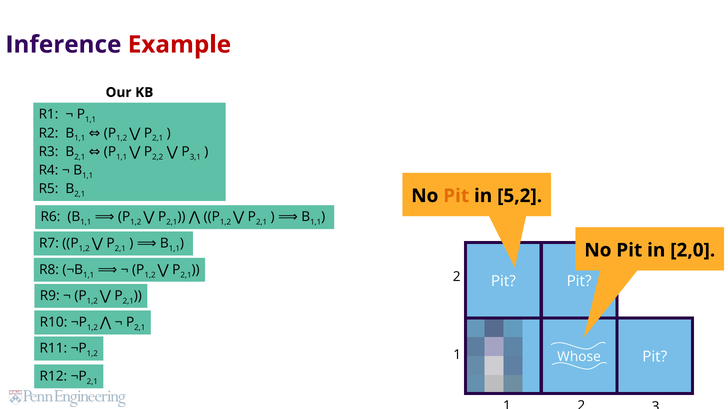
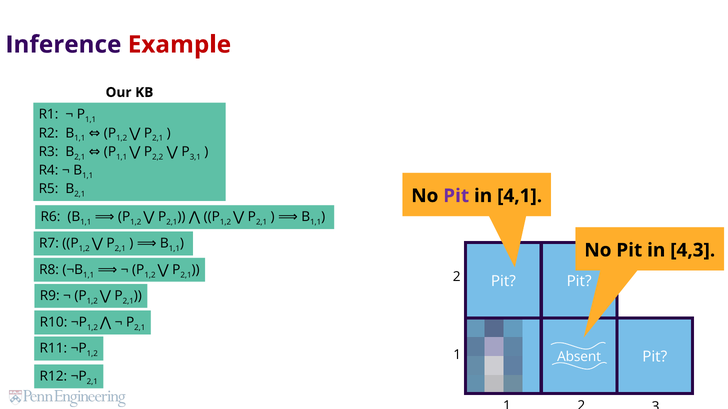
Pit colour: orange -> purple (456, 196)
5,2: 5,2 -> 4,1 (520, 196)
2,0: 2,0 -> 4,3 (693, 250)
Whose: Whose -> Absent (579, 357)
